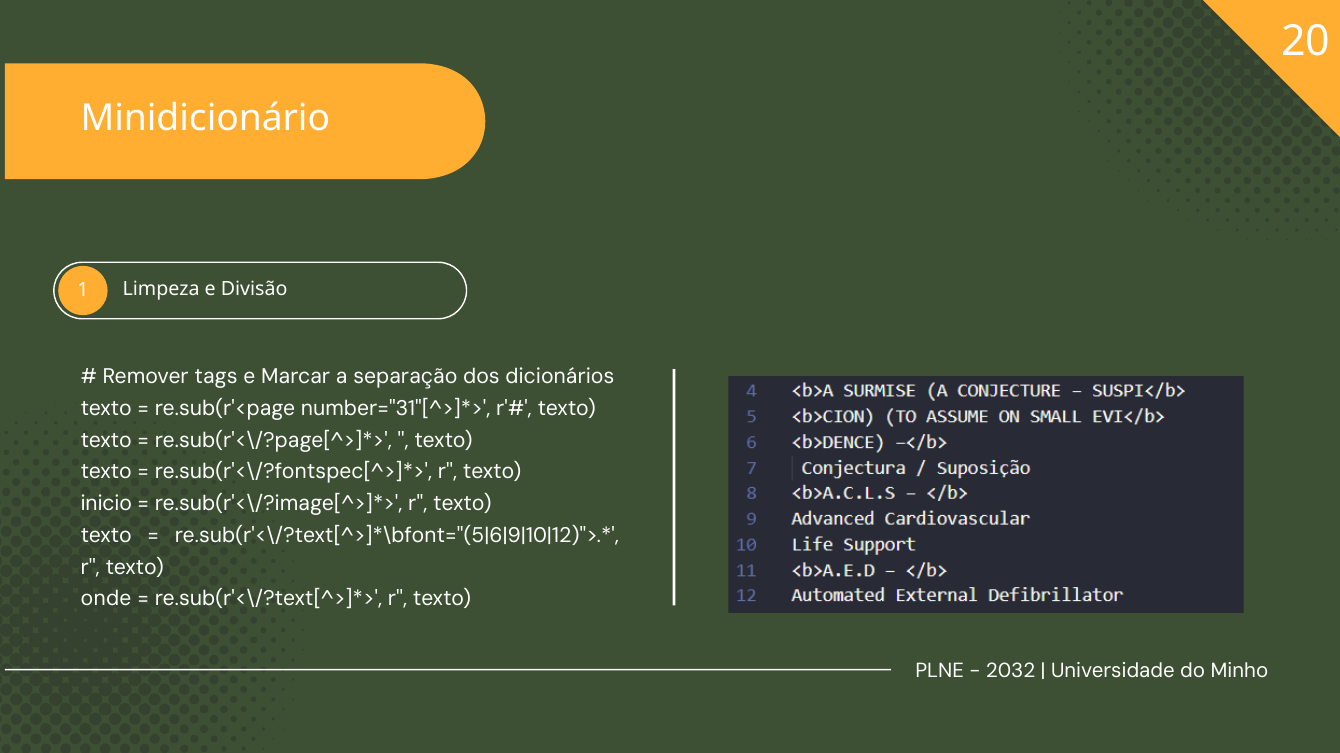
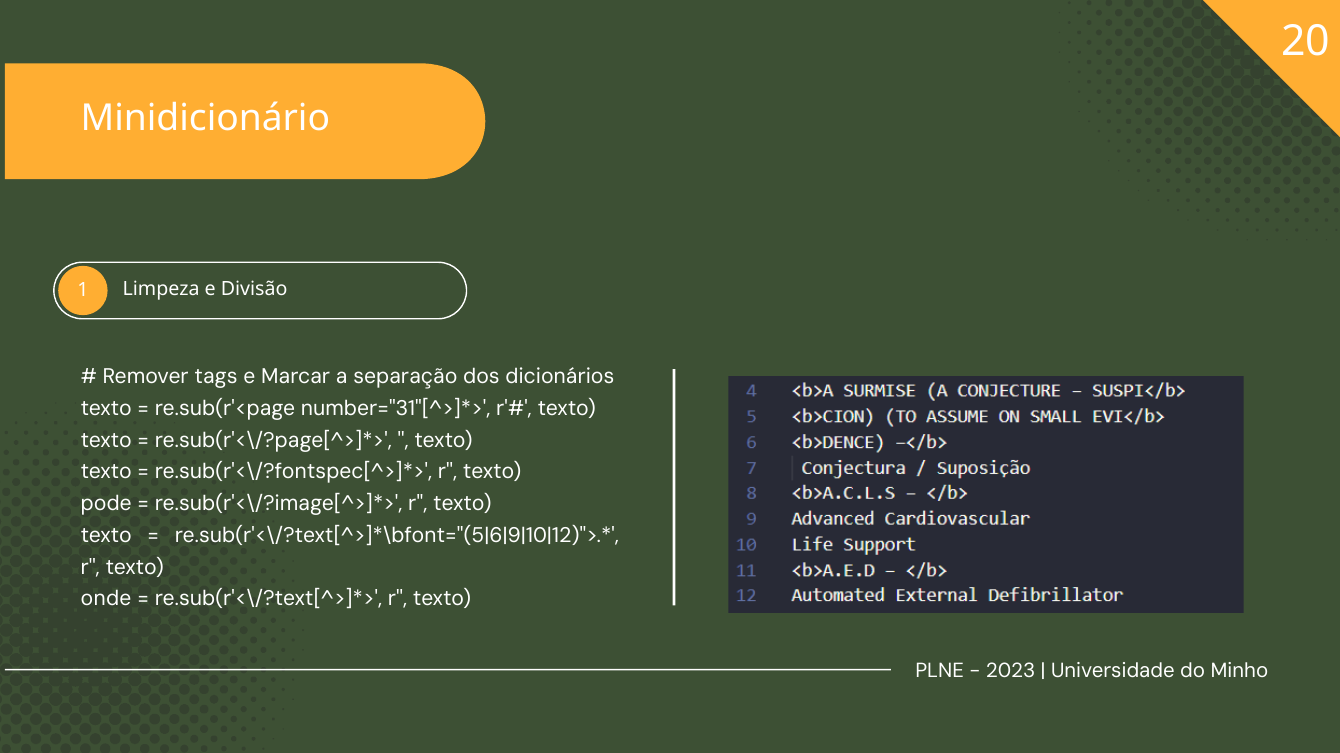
inicio: inicio -> pode (106, 504)
2032: 2032 -> 2023 (1011, 672)
